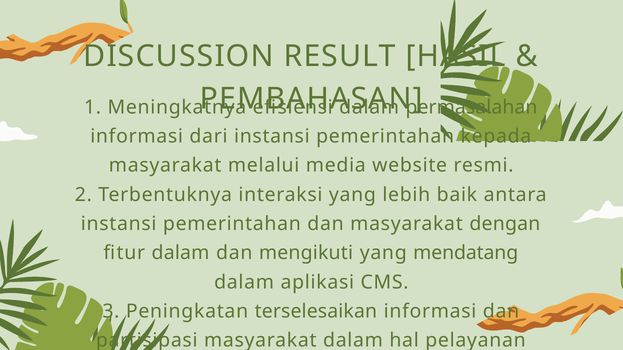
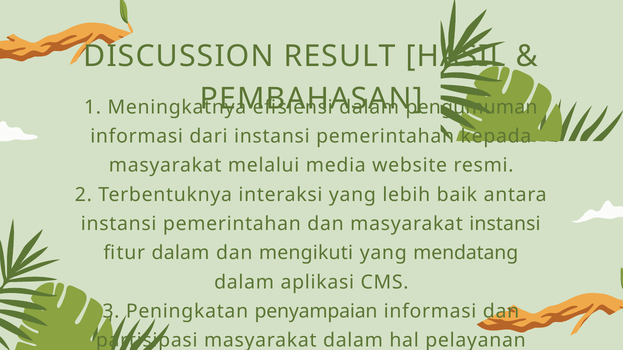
permasalahan: permasalahan -> pengumuman (471, 107)
masyarakat dengan: dengan -> instansi (505, 224)
terselesaikan: terselesaikan -> penyampaian (316, 312)
